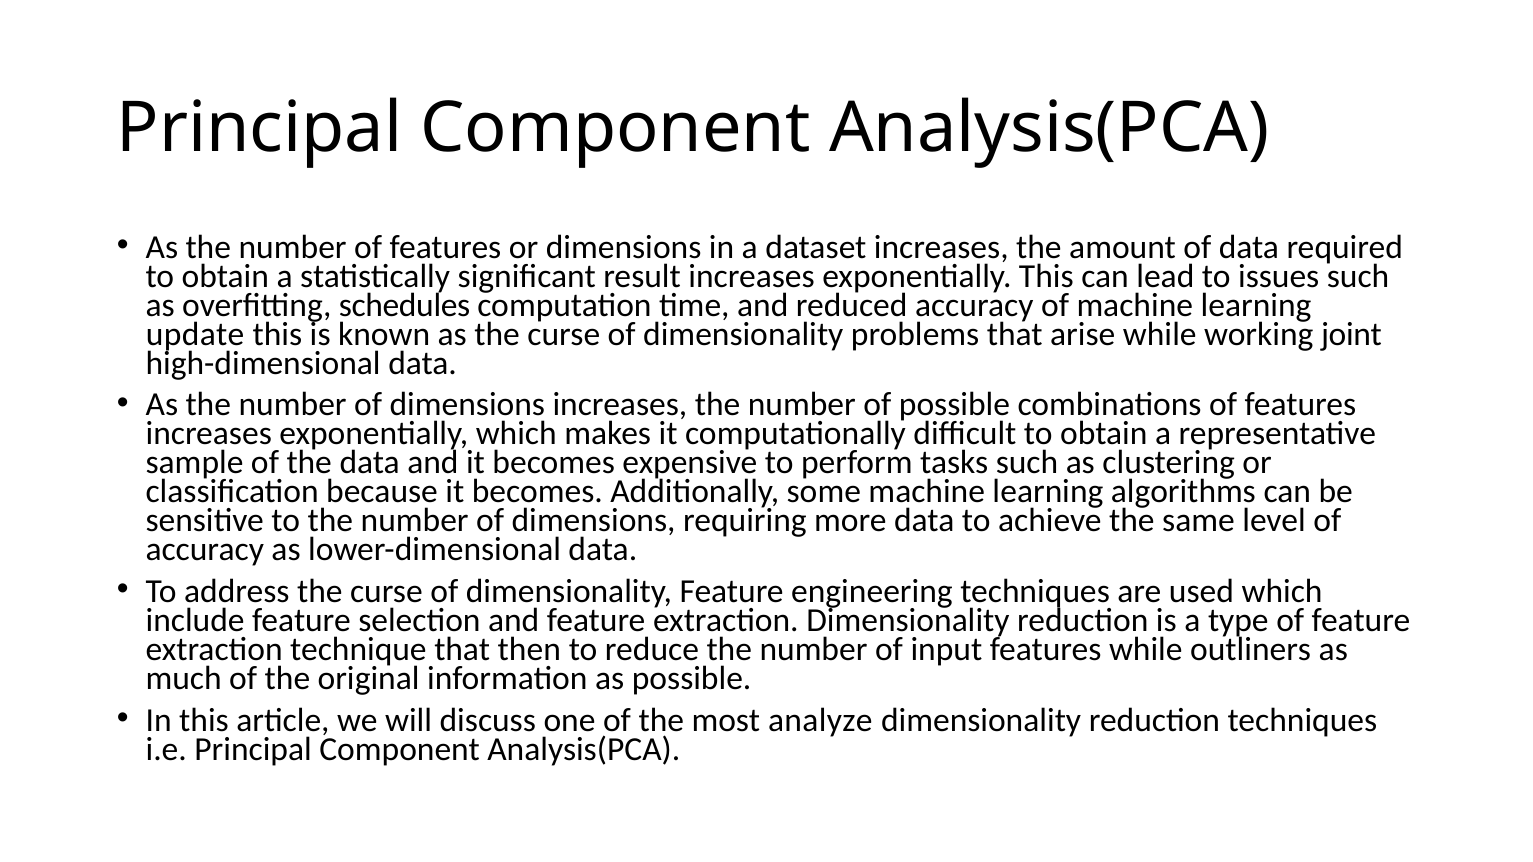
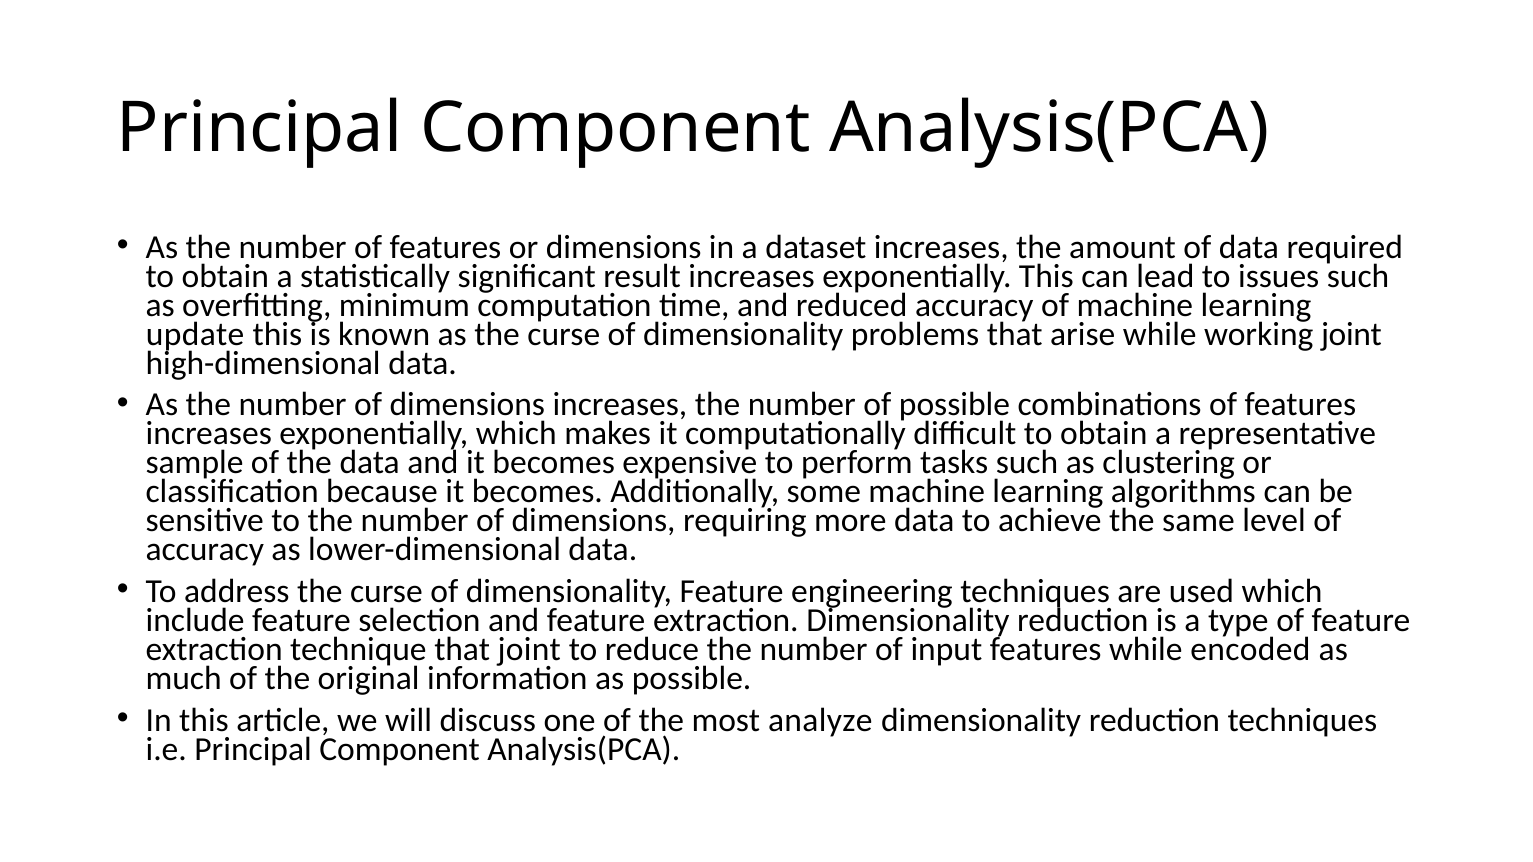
schedules: schedules -> minimum (404, 305)
that then: then -> joint (529, 650)
outliners: outliners -> encoded (1250, 650)
